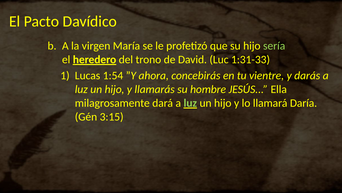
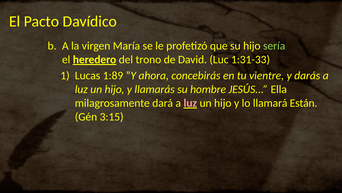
1:54: 1:54 -> 1:89 (113, 75)
luz colour: light green -> pink (190, 103)
Daría: Daría -> Están (304, 103)
